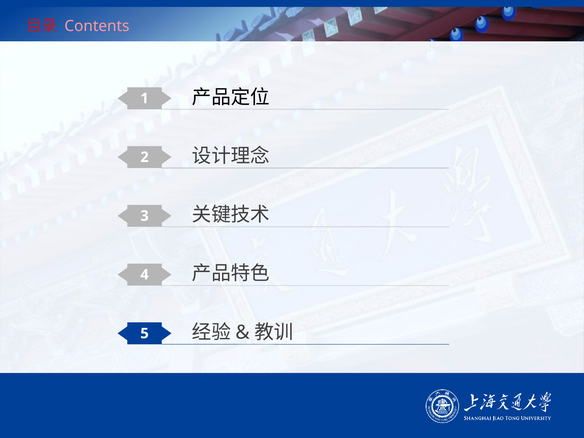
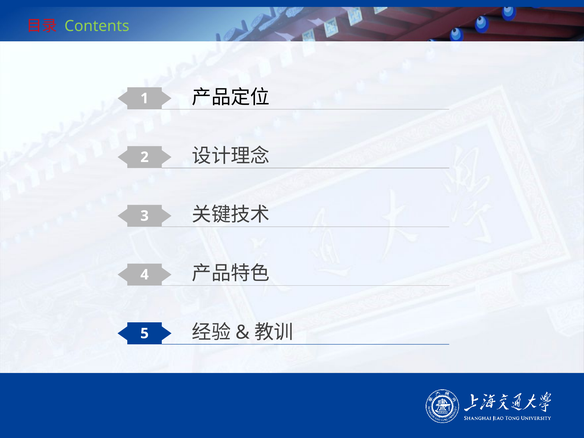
Contents colour: pink -> light green (97, 26)
